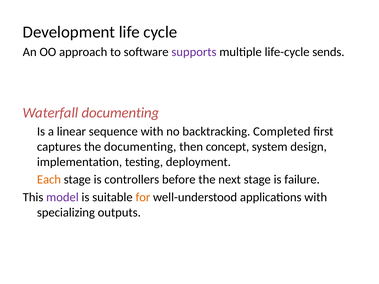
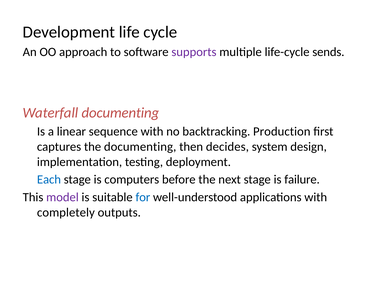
Completed: Completed -> Production (282, 132)
concept: concept -> decides (227, 147)
Each colour: orange -> blue (49, 180)
controllers: controllers -> computers (132, 180)
for colour: orange -> blue (143, 197)
specializing: specializing -> completely (66, 213)
